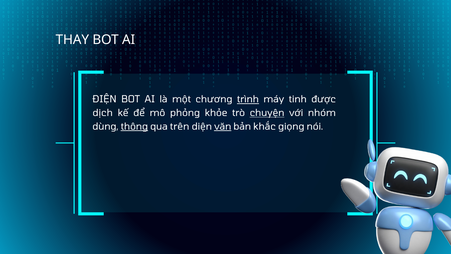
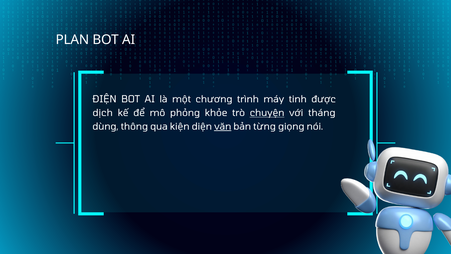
THAY: THAY -> PLAN (72, 40)
trình underline: present -> none (248, 99)
nhóm: nhóm -> tháng (322, 113)
thông underline: present -> none (134, 126)
trên: trên -> kiện (180, 126)
khắc: khắc -> từng (265, 126)
